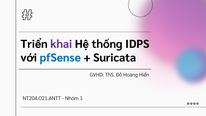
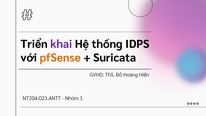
pfSense colour: blue -> orange (60, 58)
